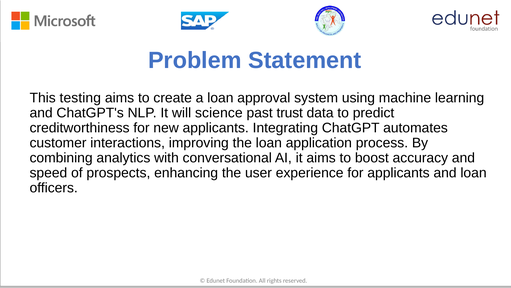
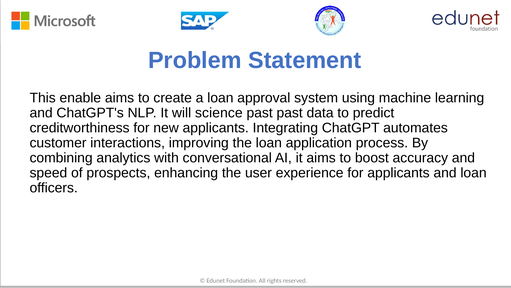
testing: testing -> enable (80, 98)
past trust: trust -> past (290, 113)
